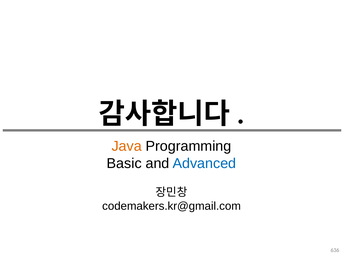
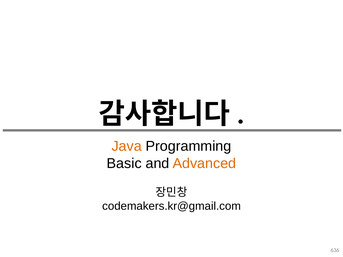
Advanced colour: blue -> orange (204, 164)
